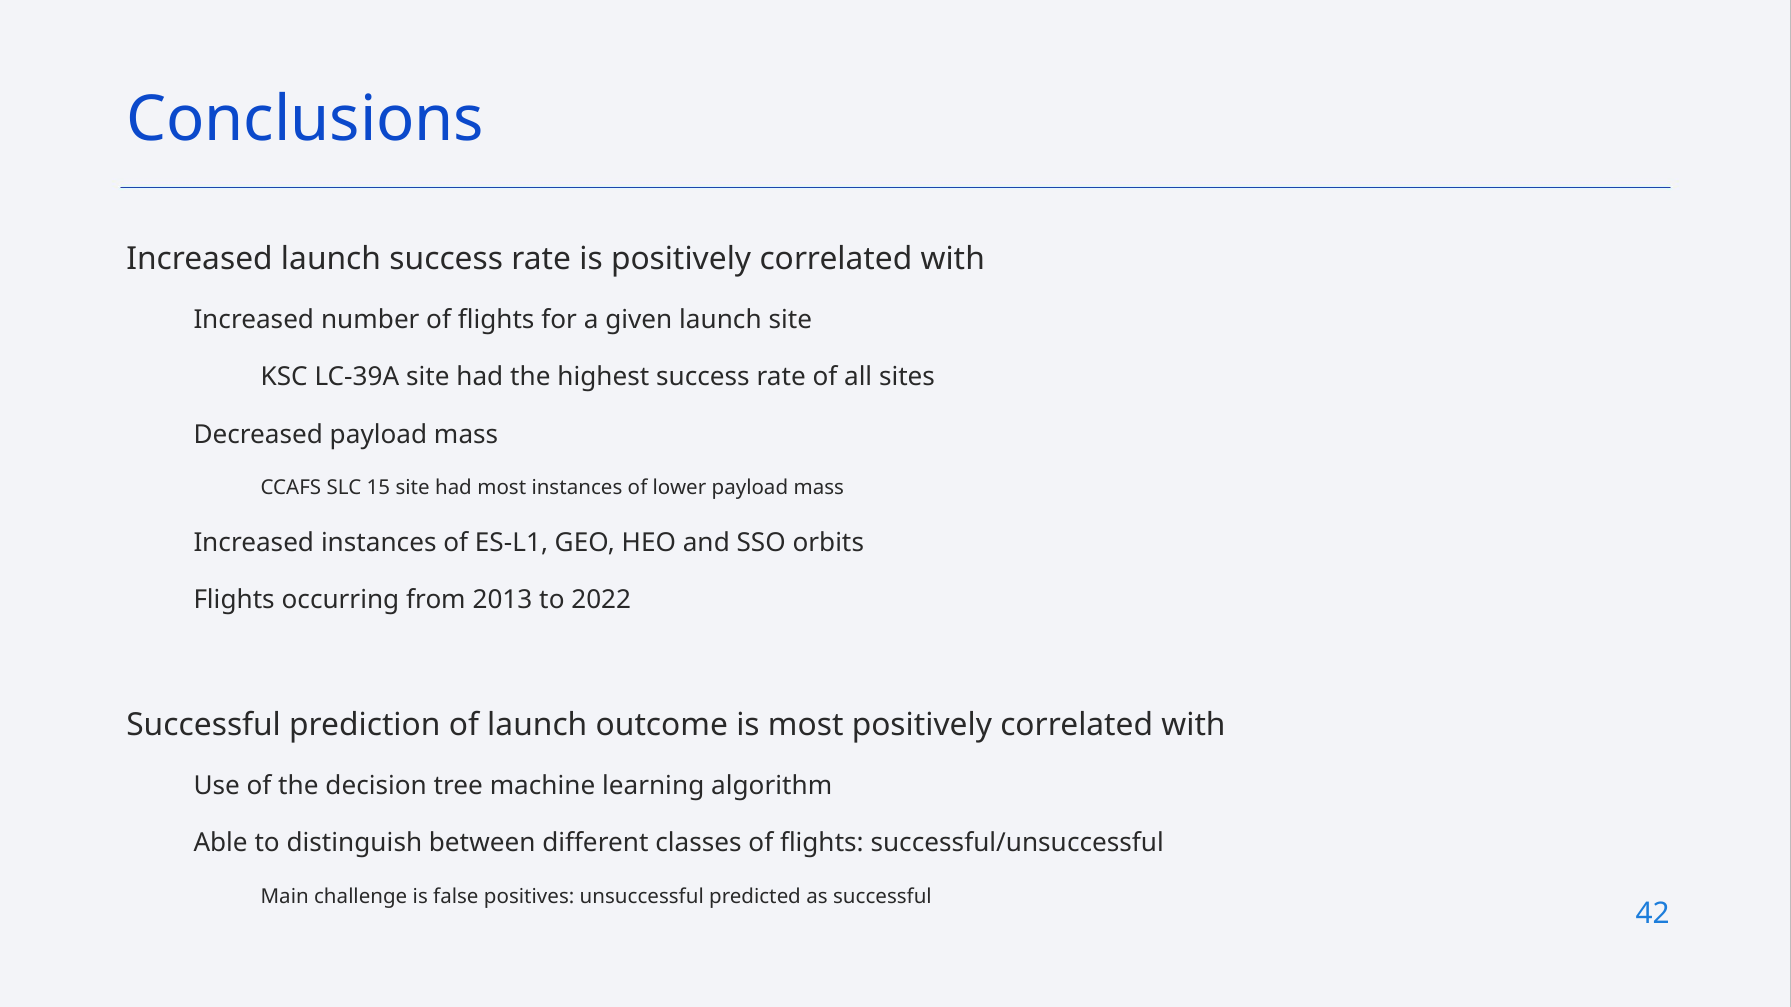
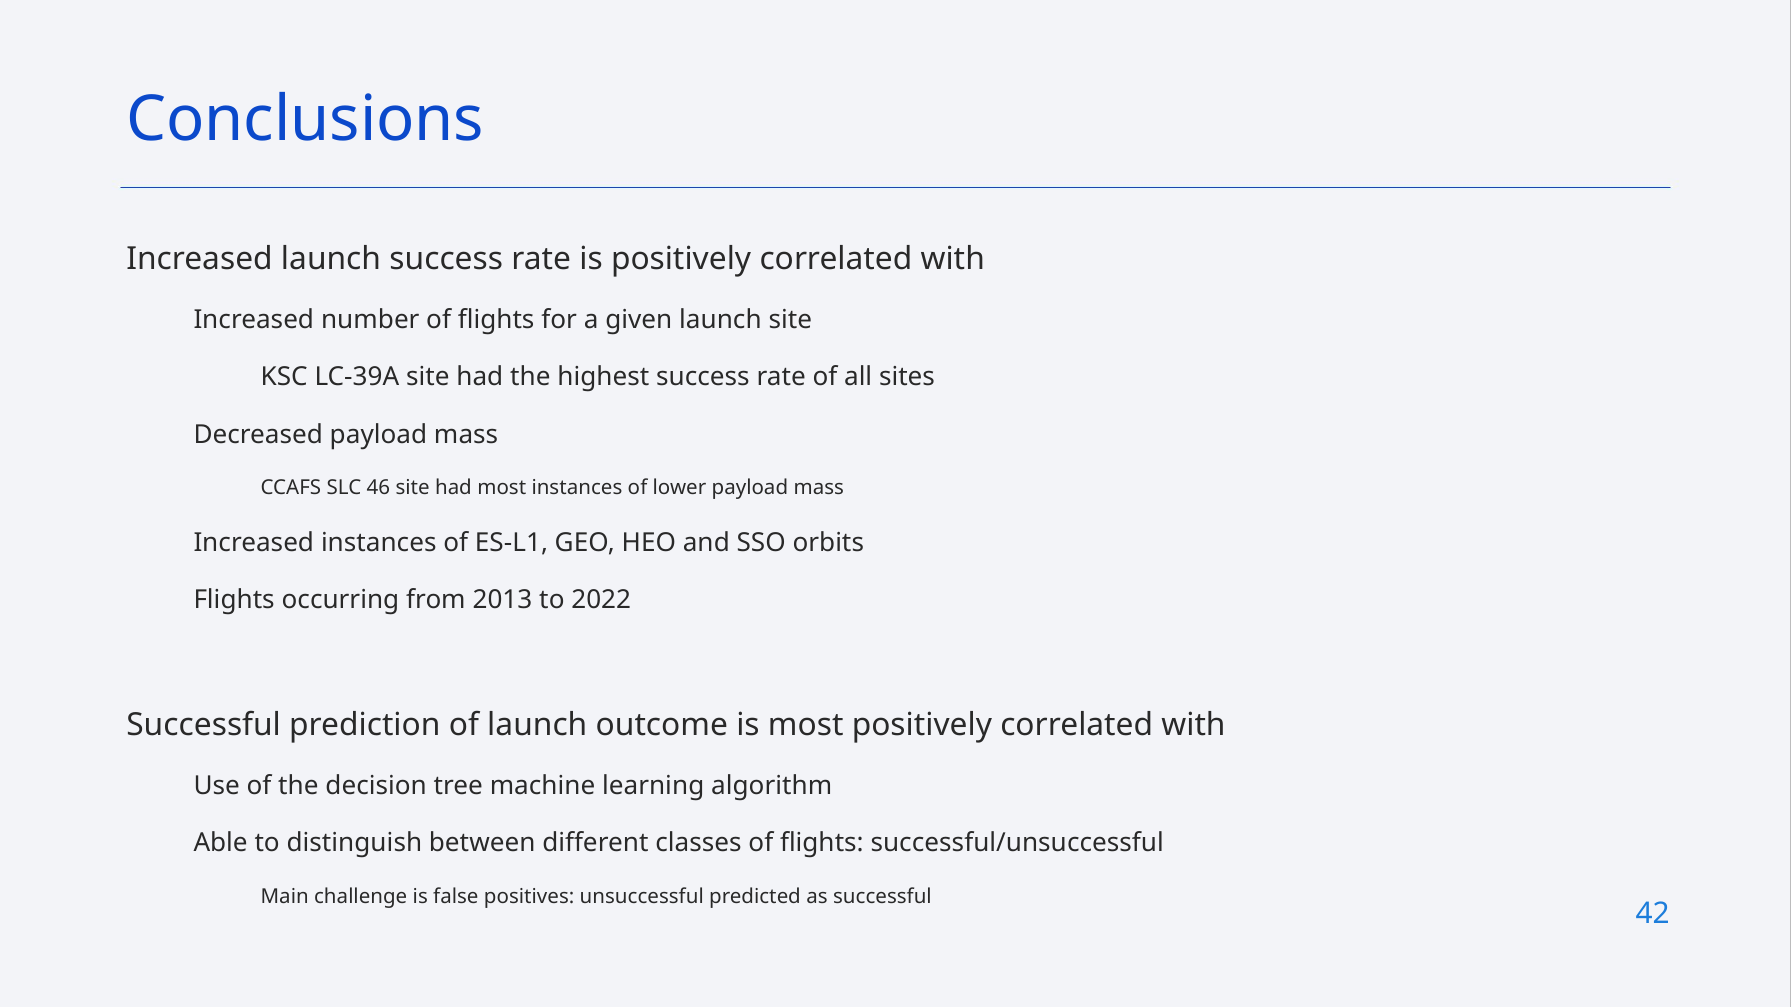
15: 15 -> 46 (378, 488)
